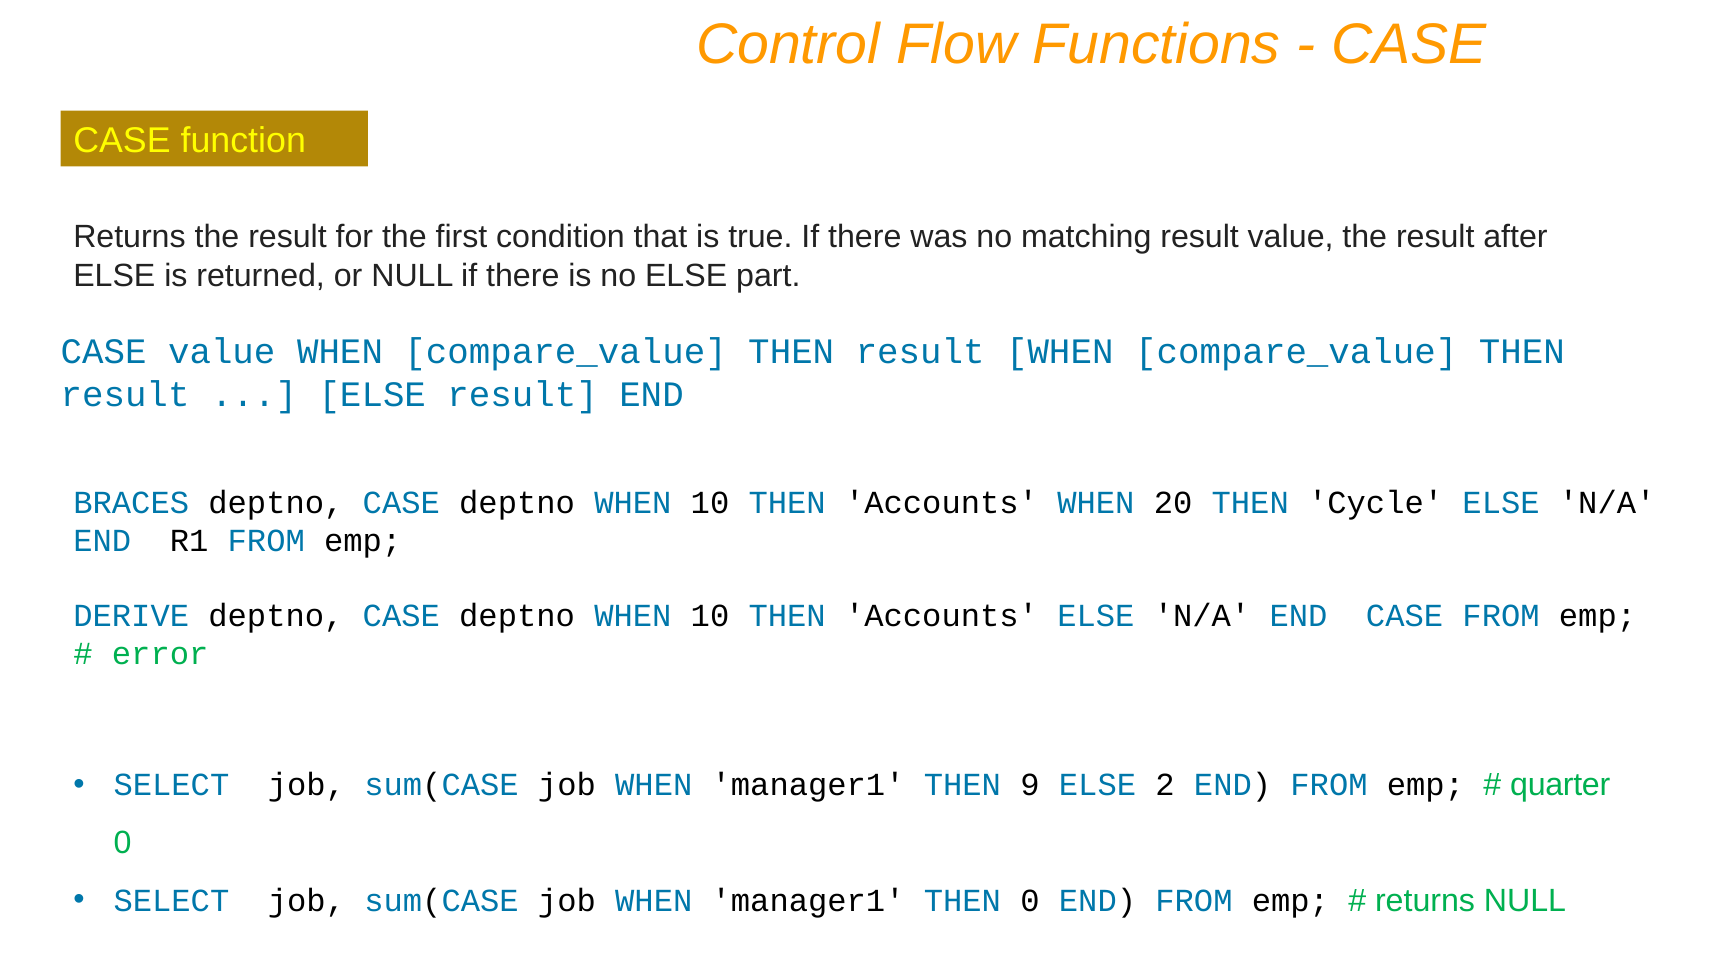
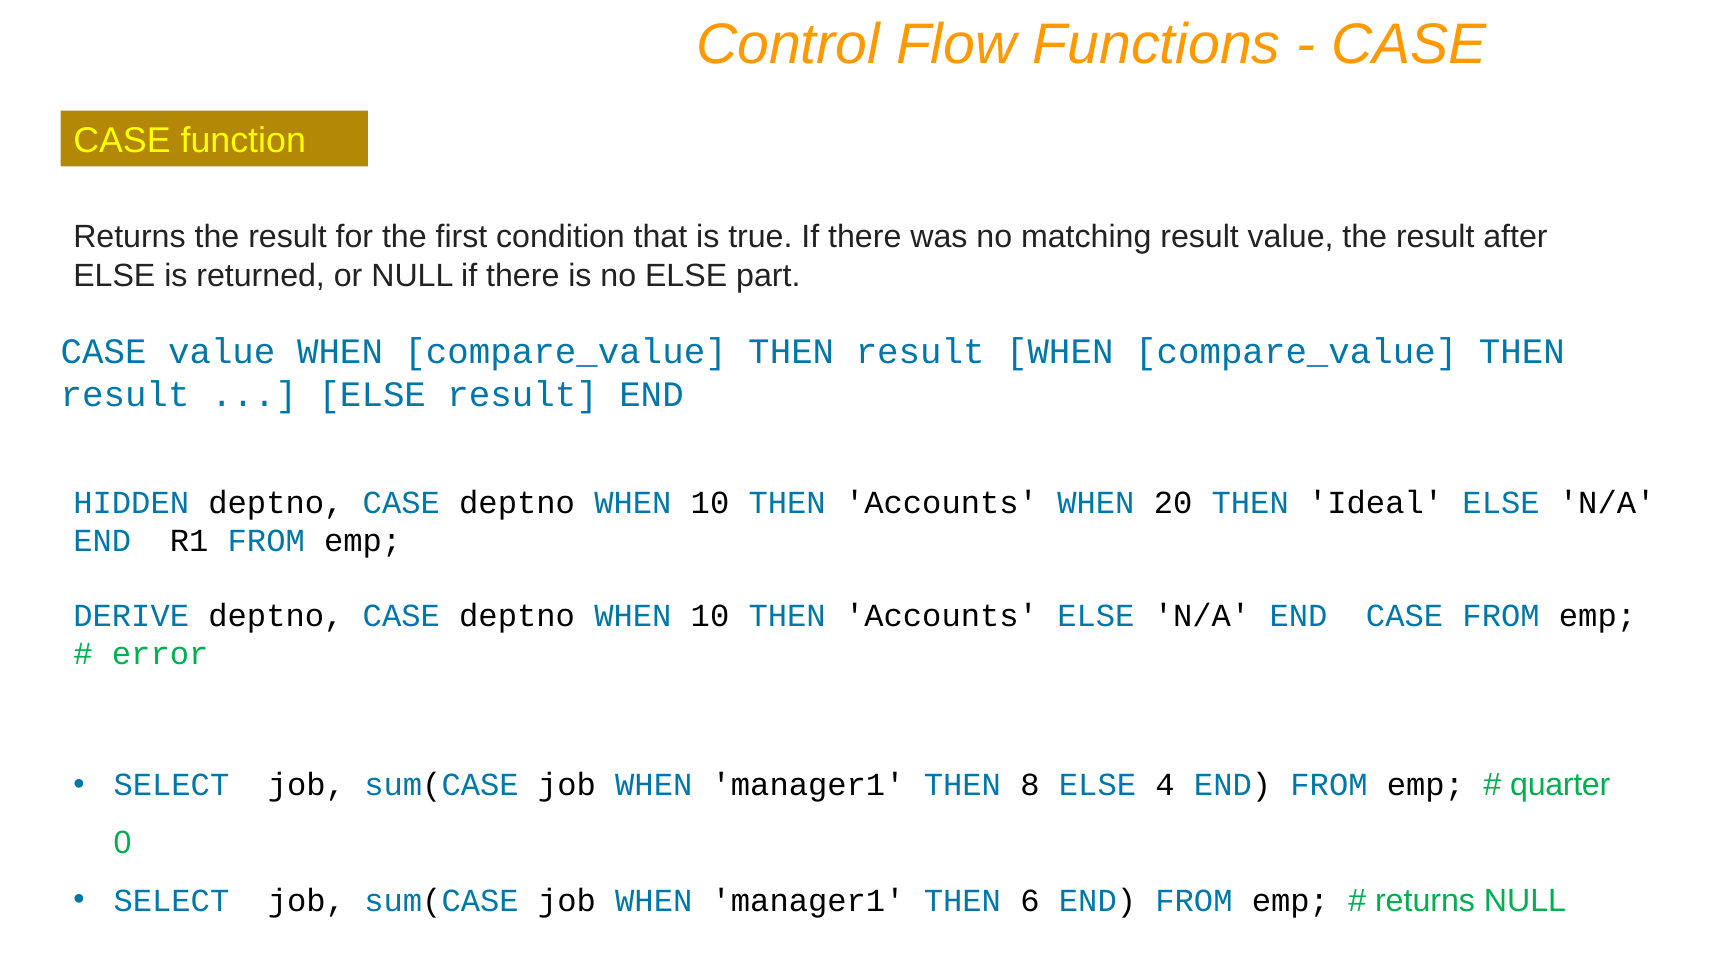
BRACES: BRACES -> HIDDEN (131, 502)
Cycle: Cycle -> Ideal (1376, 502)
9: 9 -> 8 (1030, 785)
2: 2 -> 4 (1165, 785)
THEN 0: 0 -> 6 (1030, 901)
